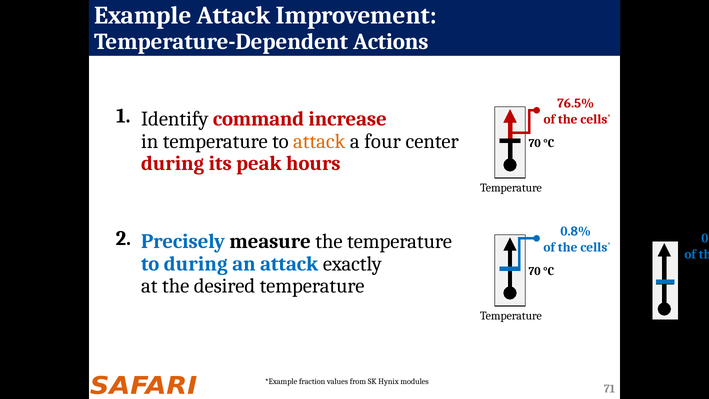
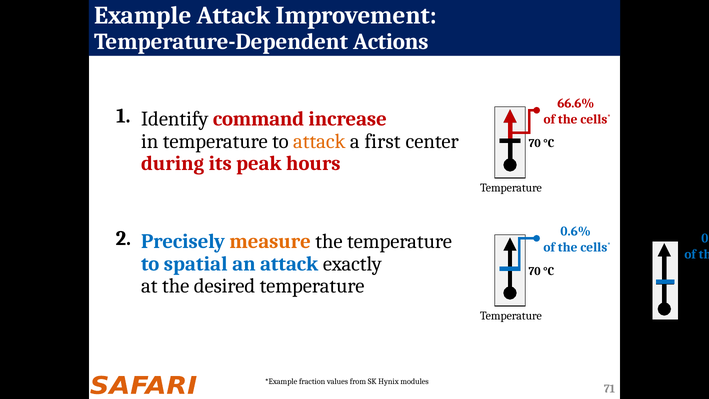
76.5%: 76.5% -> 66.6% (576, 103)
four: four -> first (383, 141)
0.8%: 0.8% -> 0.6% (576, 231)
measure colour: black -> orange (270, 241)
to during: during -> spatial (196, 264)
